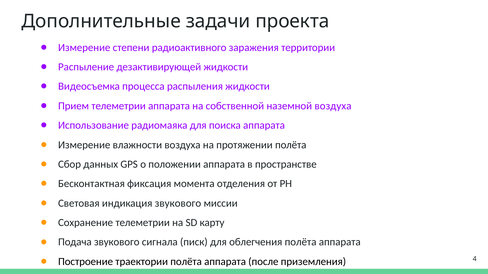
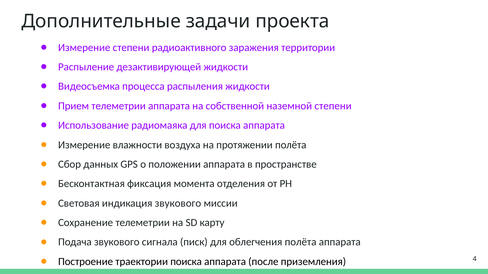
наземной воздуха: воздуха -> степени (333, 106)
траектории полёта: полёта -> поиска (186, 262)
